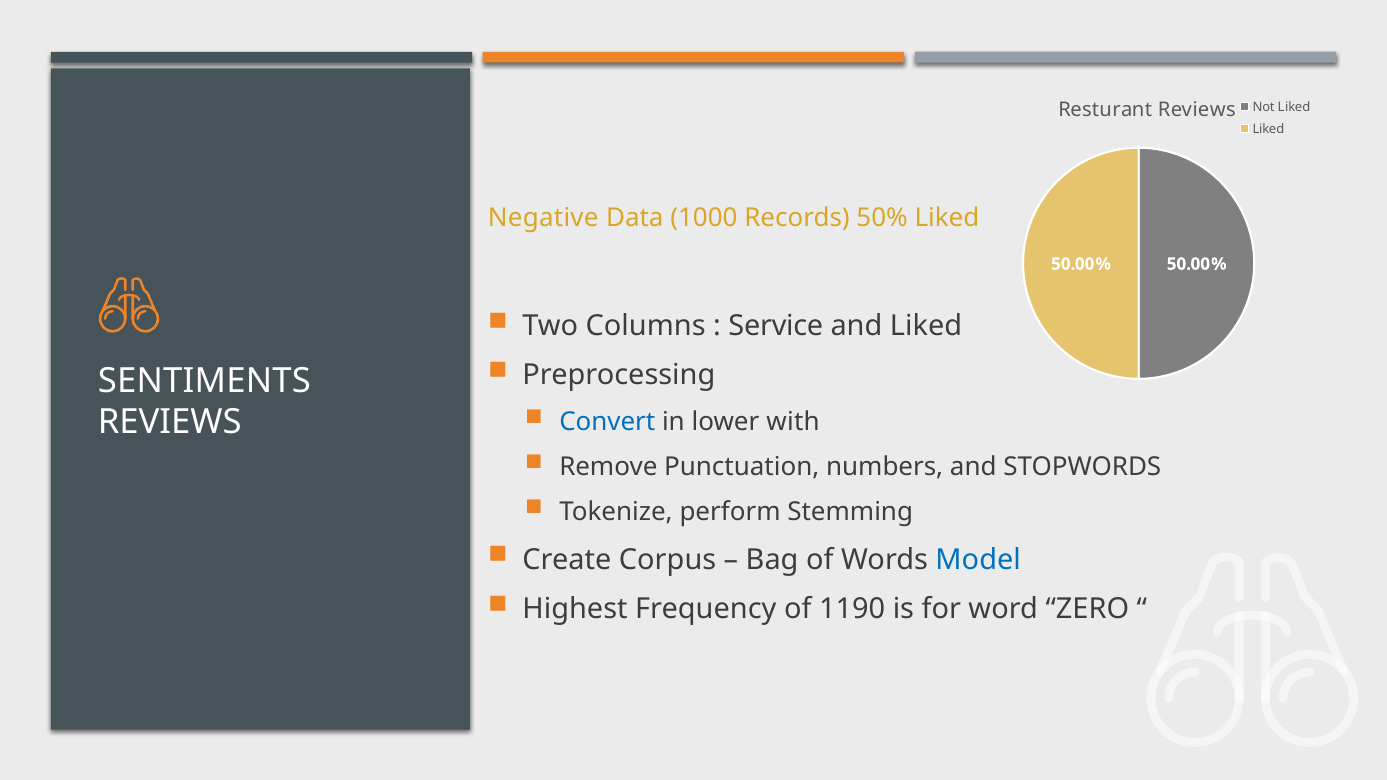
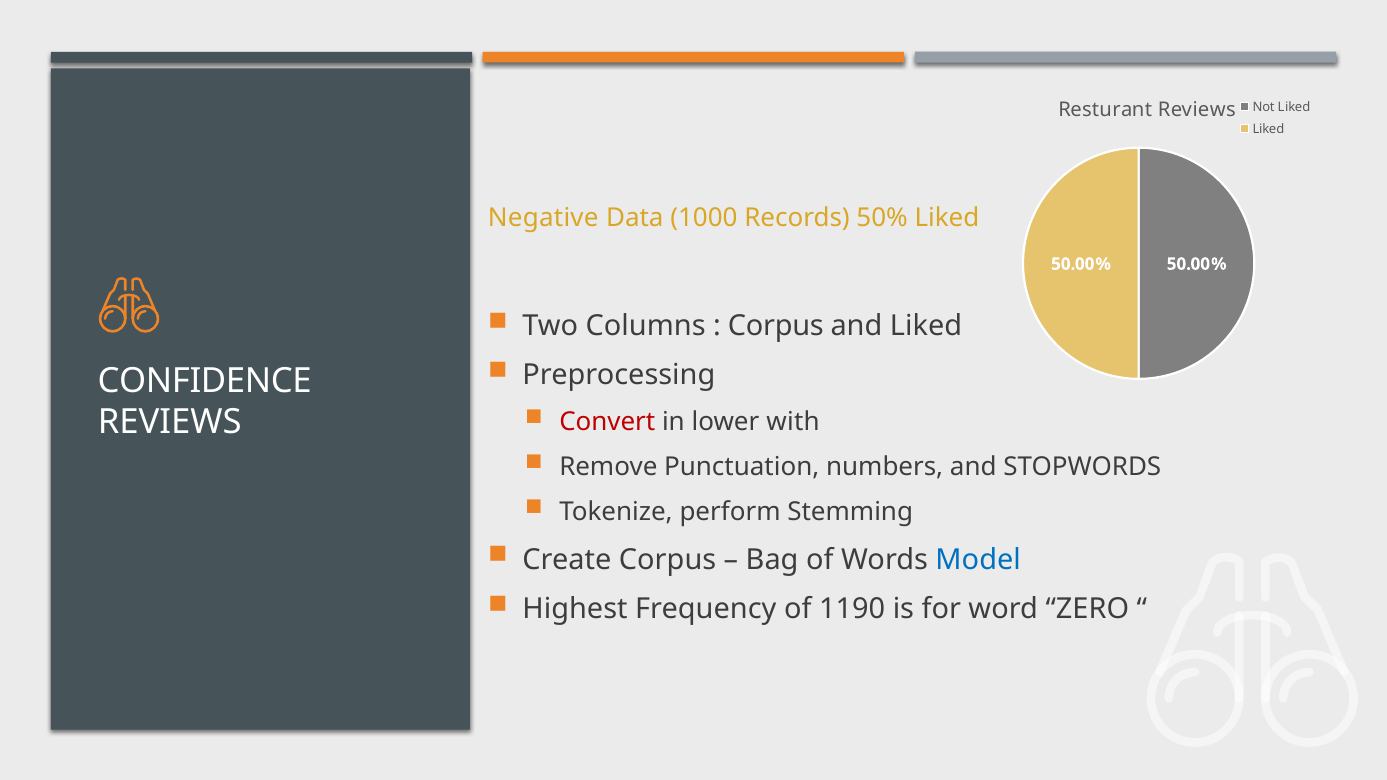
Service: Service -> Corpus (776, 326)
SENTIMENTS: SENTIMENTS -> CONFIDENCE (205, 381)
Convert colour: blue -> red (607, 422)
